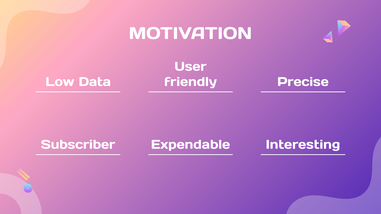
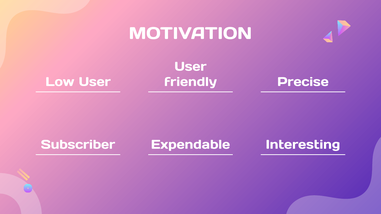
Low Data: Data -> User (95, 82)
